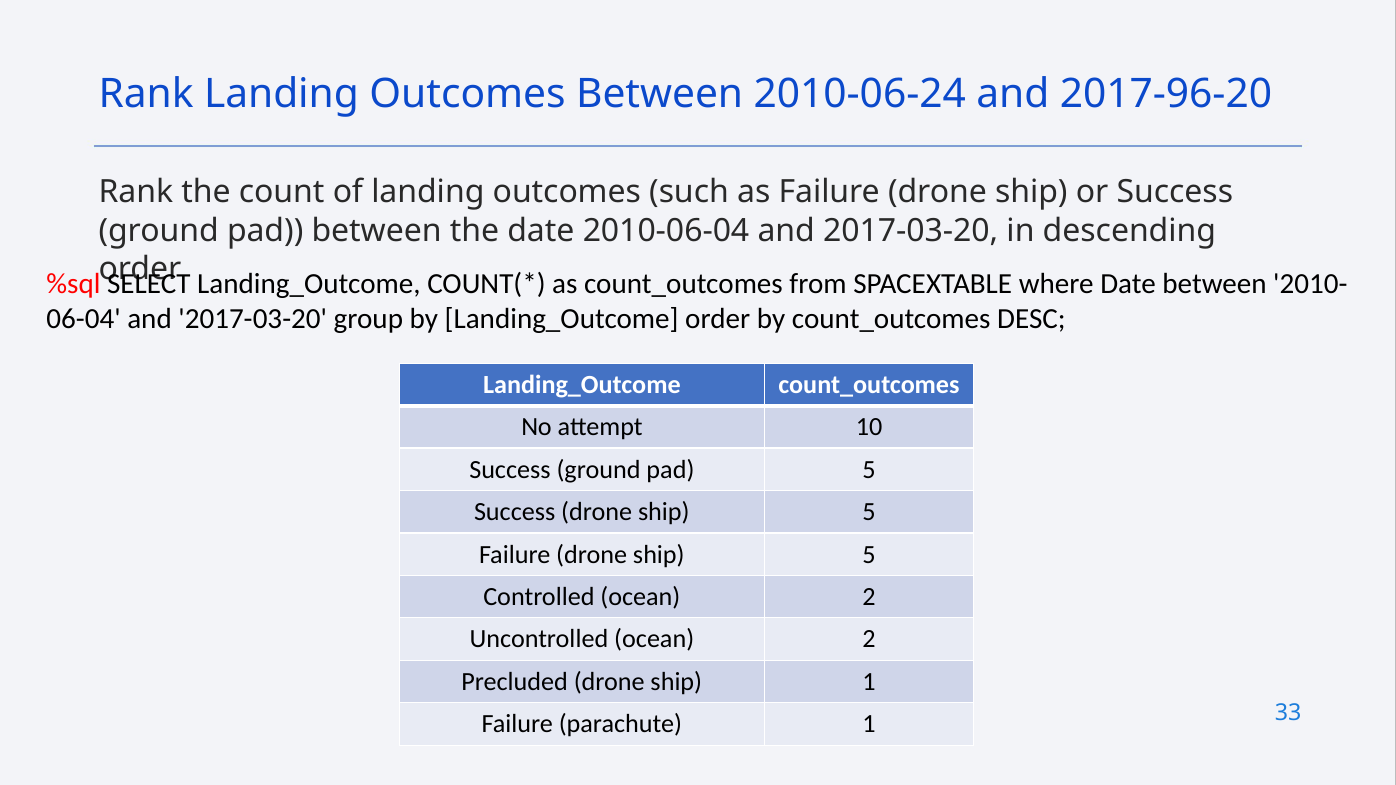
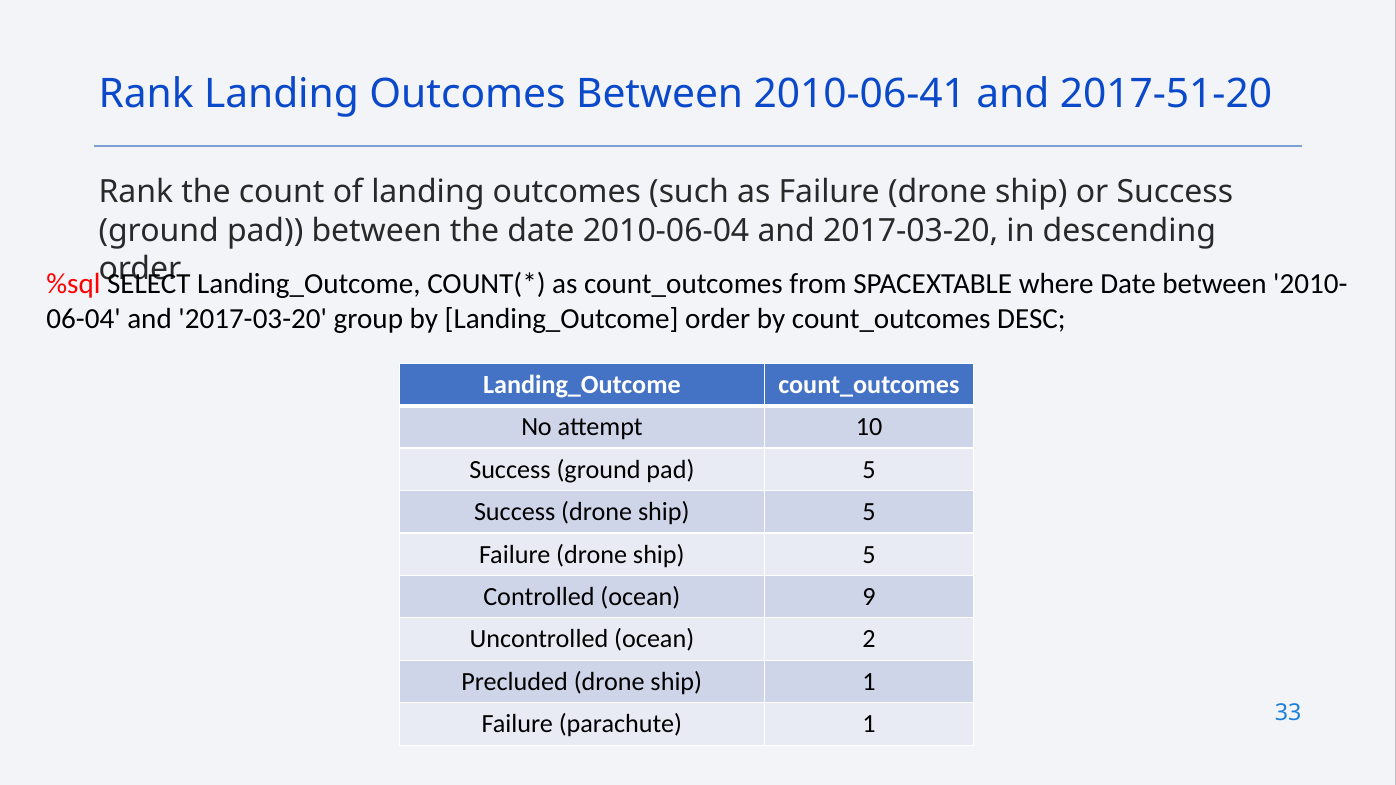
2010-06-24: 2010-06-24 -> 2010-06-41 (860, 95)
2017-96-20: 2017-96-20 -> 2017-51-20 (1166, 95)
Controlled ocean 2: 2 -> 9 (869, 597)
